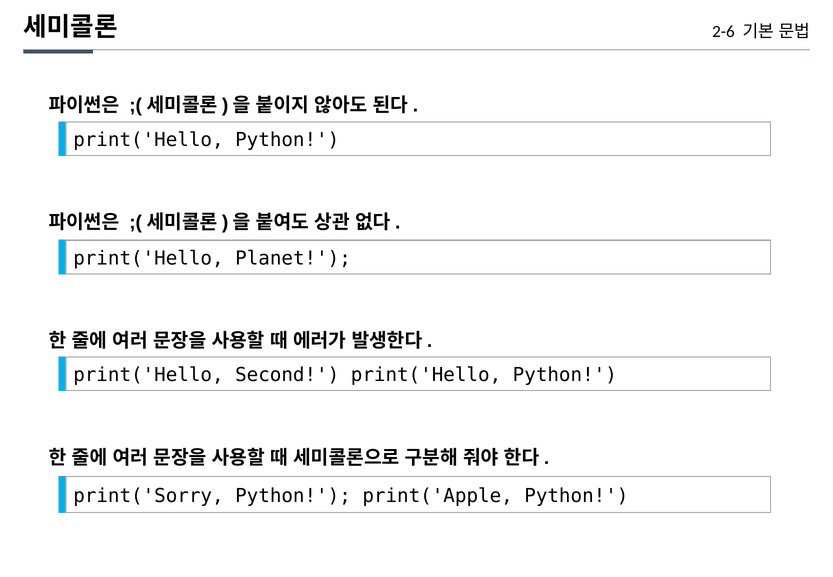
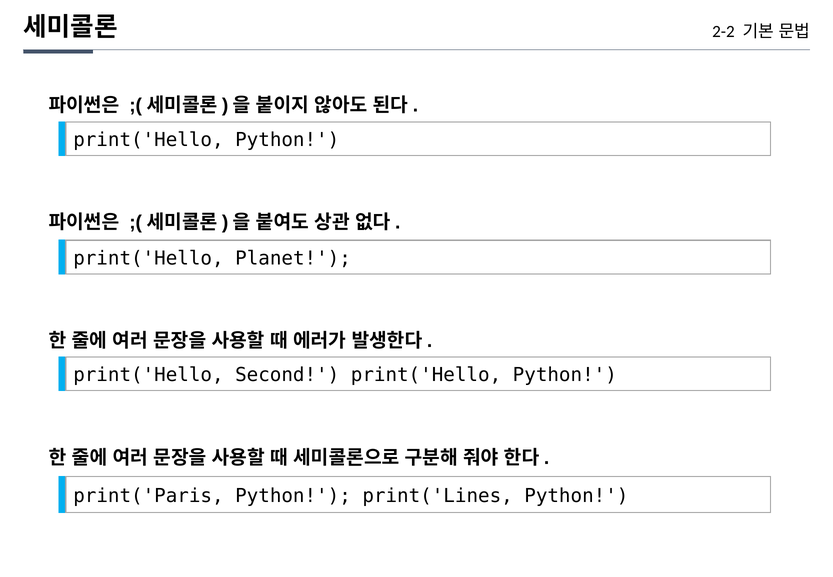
2-6: 2-6 -> 2-2 (723, 32)
print('Sorry: print('Sorry -> print('Paris (148, 496)
print('Apple: print('Apple -> print('Lines (438, 496)
